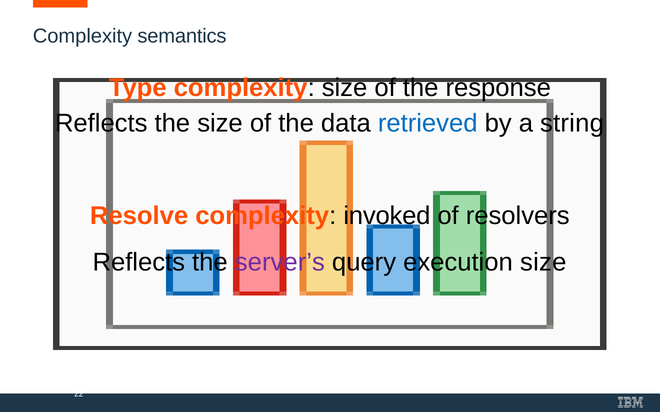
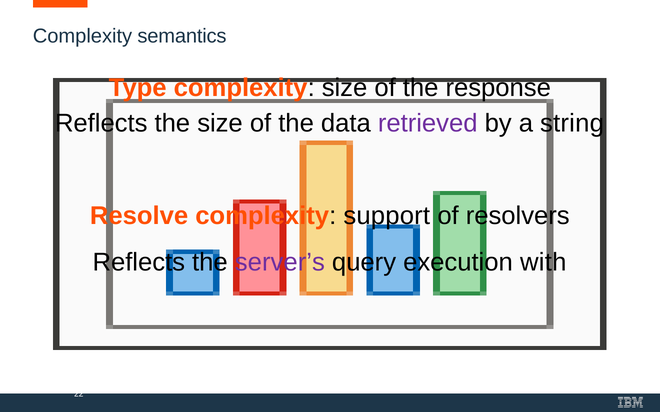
retrieved colour: blue -> purple (428, 123)
invoked: invoked -> support (387, 216)
execution size: size -> with (543, 262)
